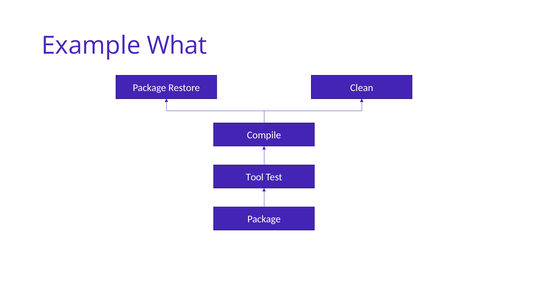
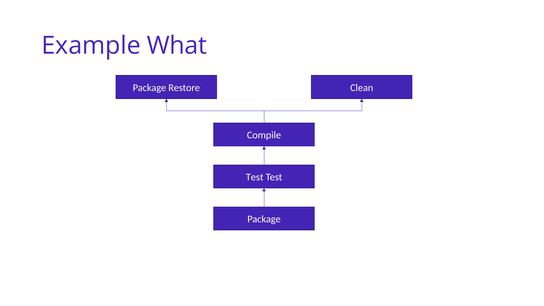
Tool: Tool -> Test (255, 177)
